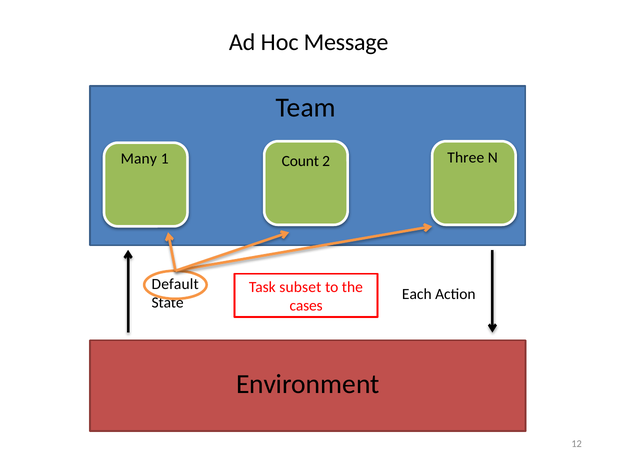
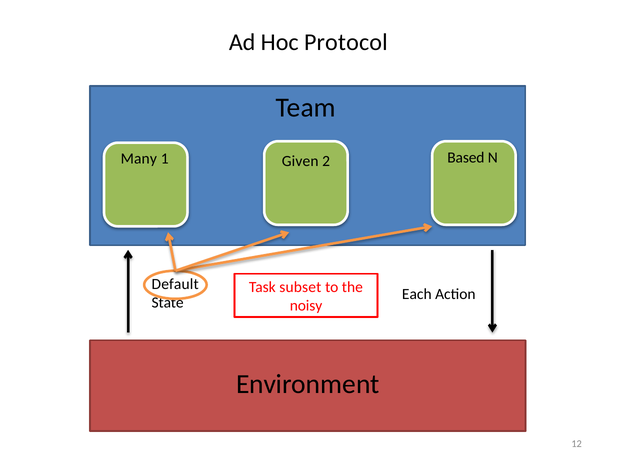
Message: Message -> Protocol (346, 42)
Count: Count -> Given (300, 161)
Three: Three -> Based (466, 158)
cases: cases -> noisy (306, 305)
